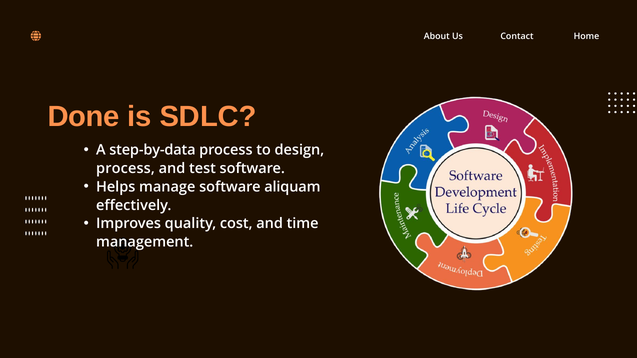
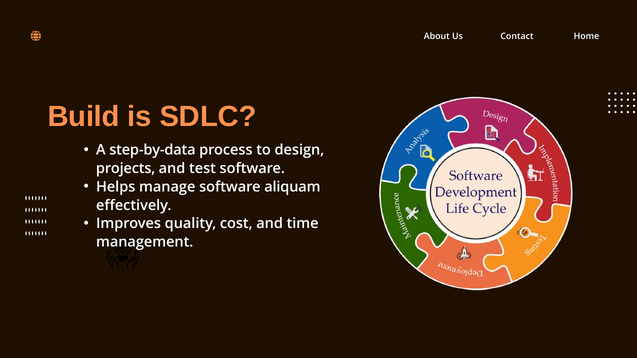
Done: Done -> Build (84, 117)
process: process -> projects (126, 169)
